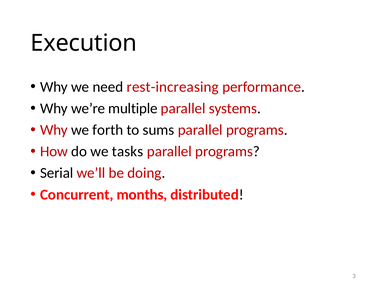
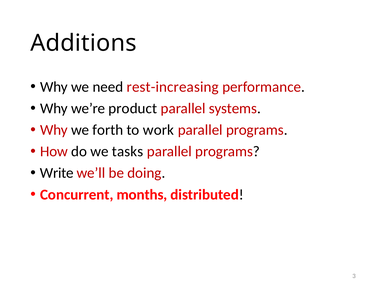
Execution: Execution -> Additions (84, 43)
multiple: multiple -> product (133, 109)
sums: sums -> work (158, 130)
Serial: Serial -> Write (57, 173)
